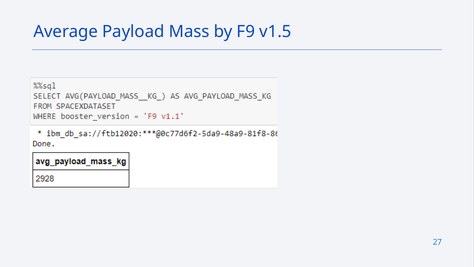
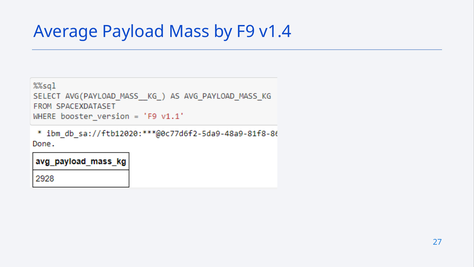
v1.5: v1.5 -> v1.4 (275, 32)
